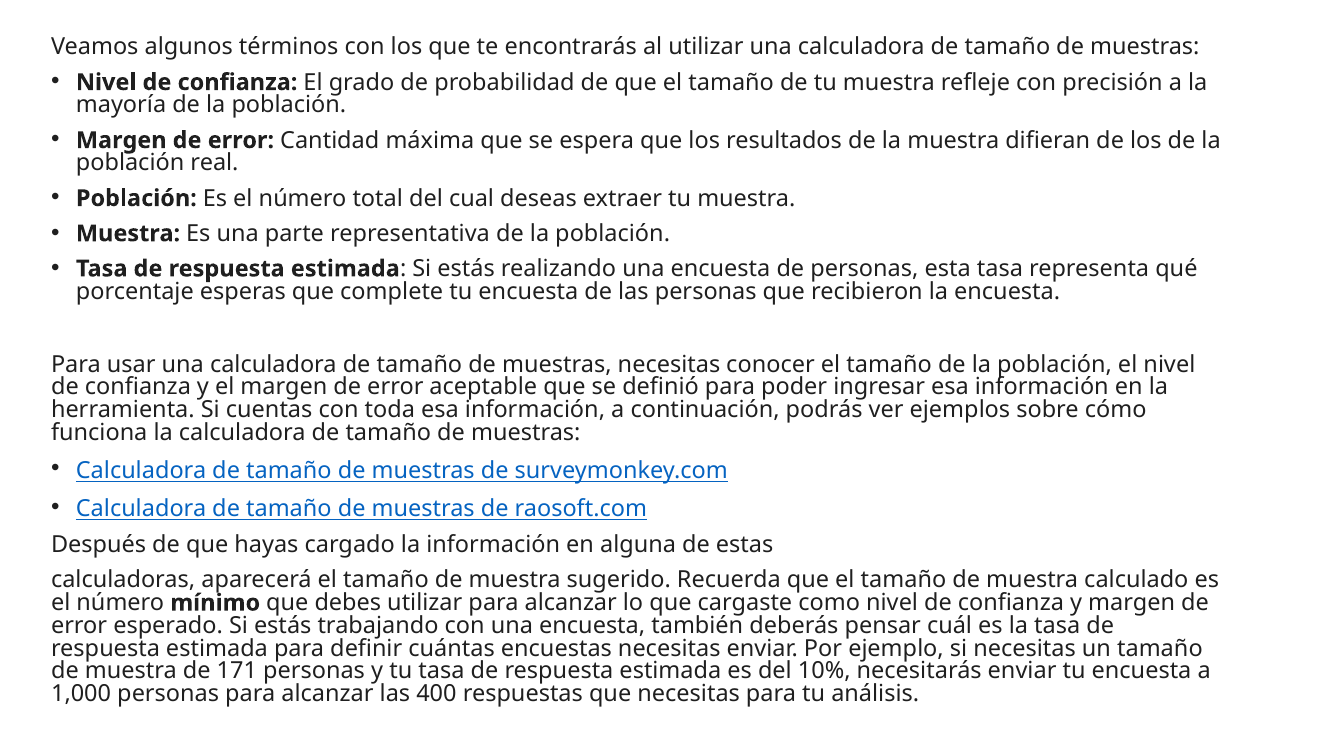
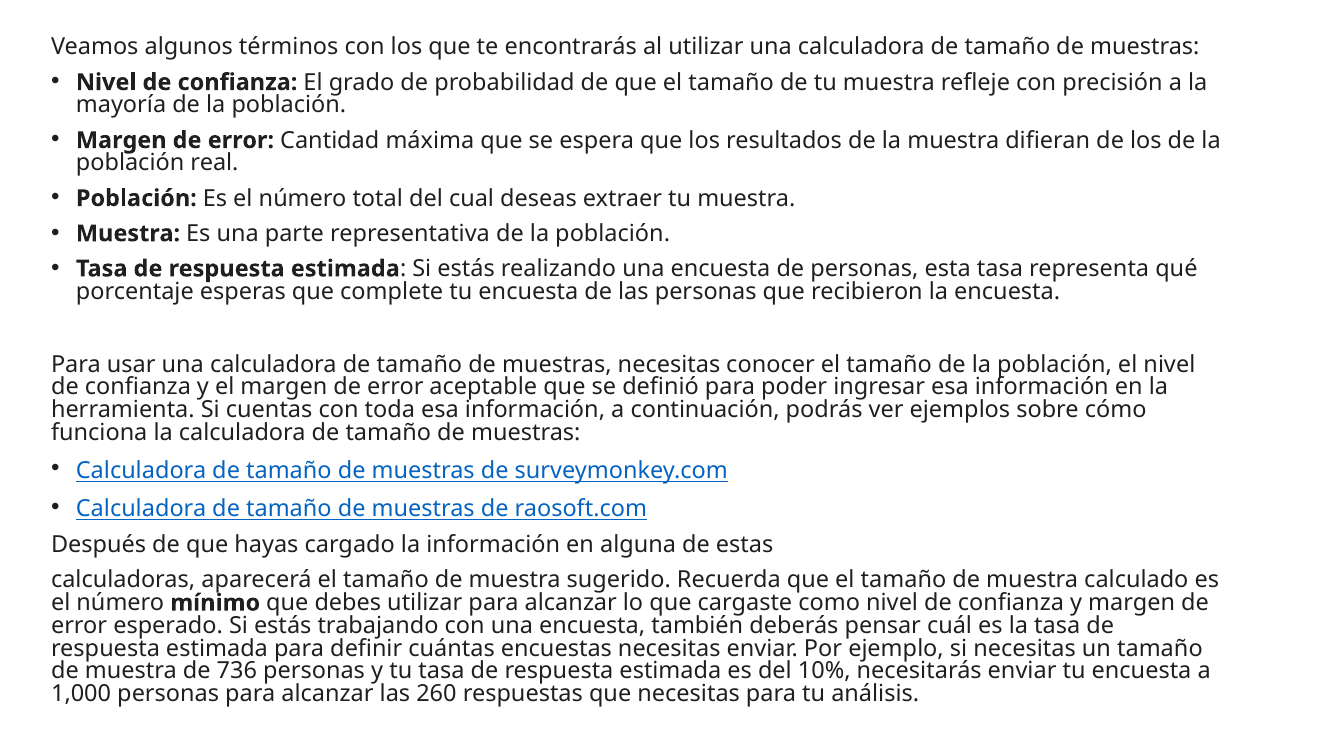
171: 171 -> 736 (237, 672)
400: 400 -> 260 (436, 694)
